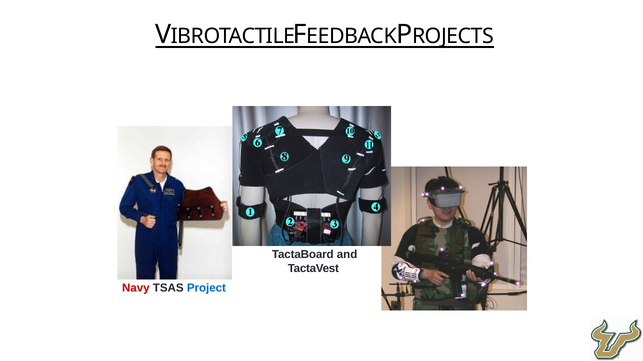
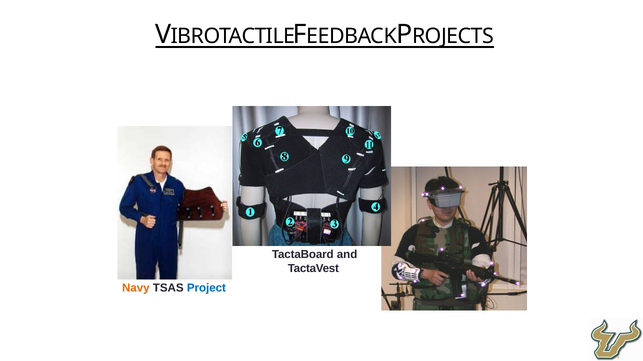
Navy colour: red -> orange (136, 288)
